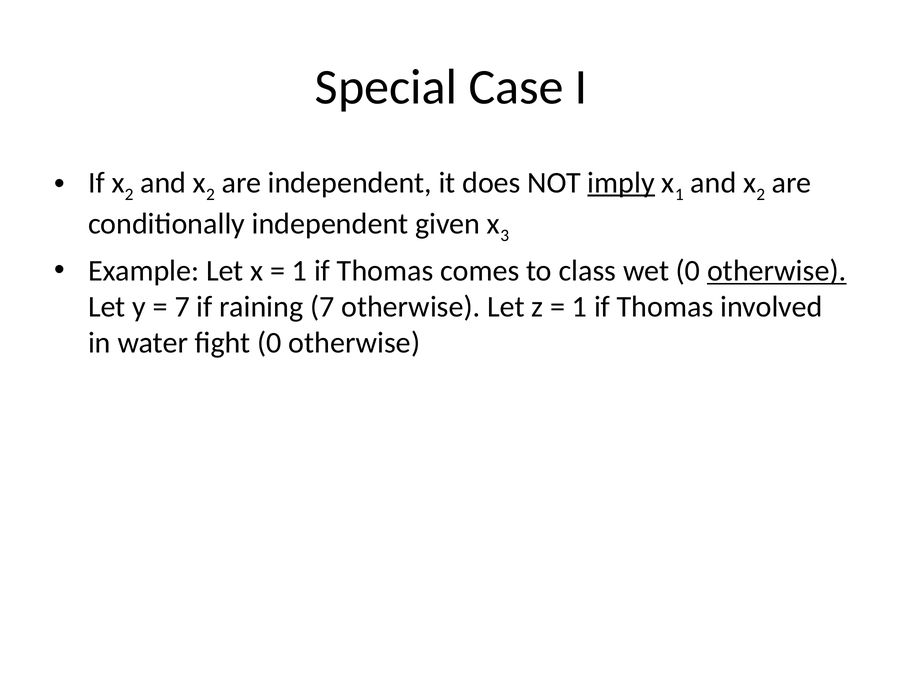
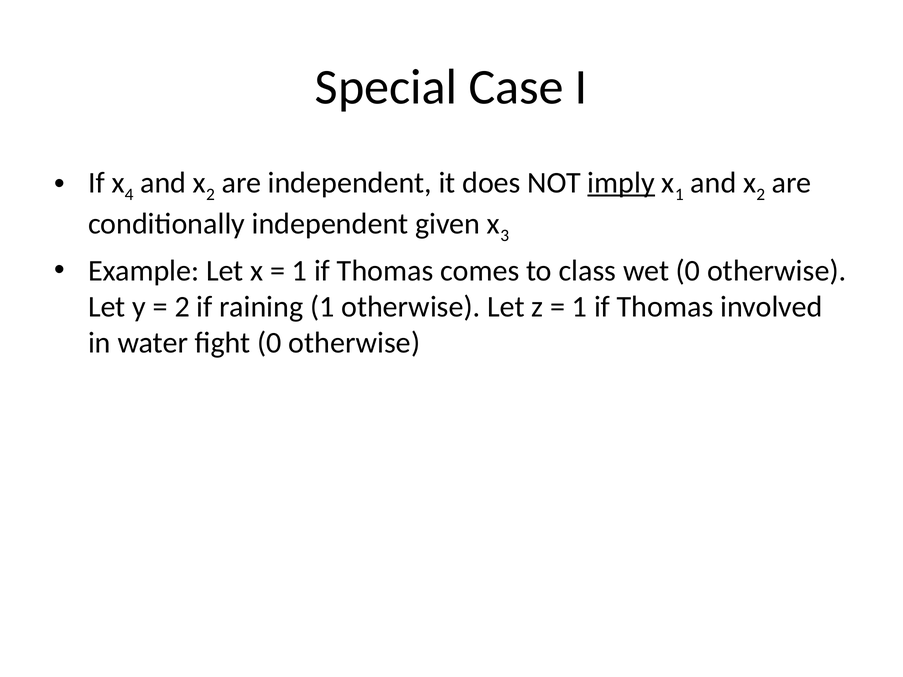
If x 2: 2 -> 4 (129, 194)
otherwise underline: present -> none (777, 271)
7: 7 -> 2 (182, 307)
raining 7: 7 -> 1 (322, 307)
